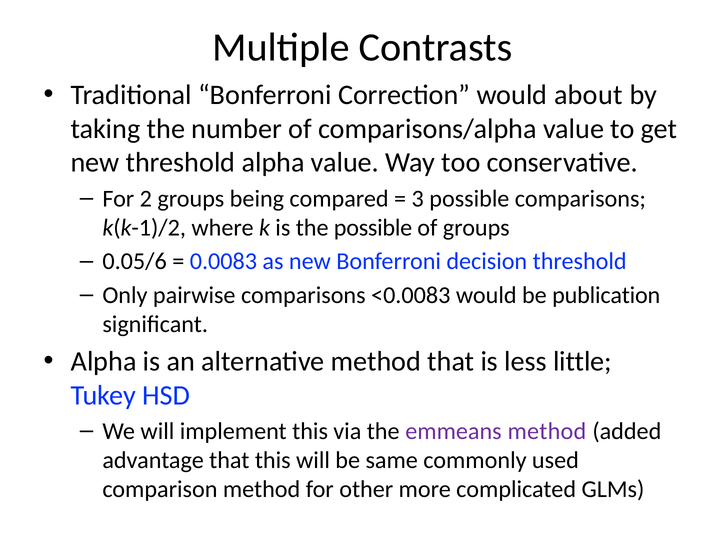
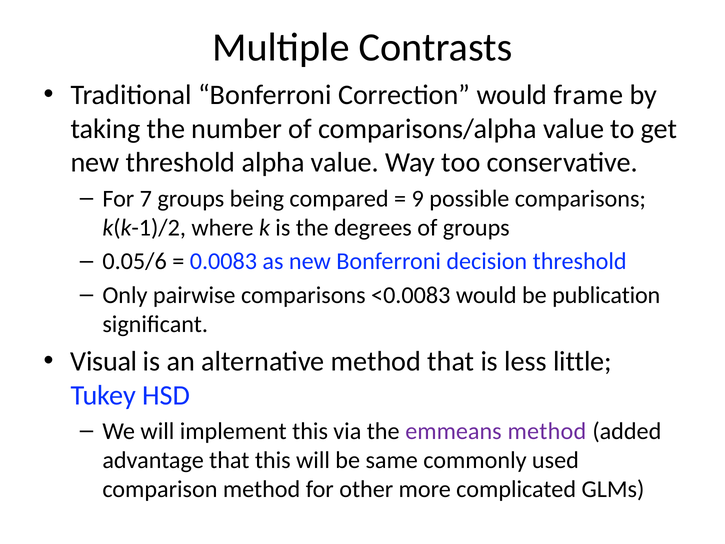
about: about -> frame (588, 95)
2: 2 -> 7 (146, 198)
3: 3 -> 9 (418, 198)
the possible: possible -> degrees (373, 227)
Alpha: Alpha -> Visual (104, 361)
